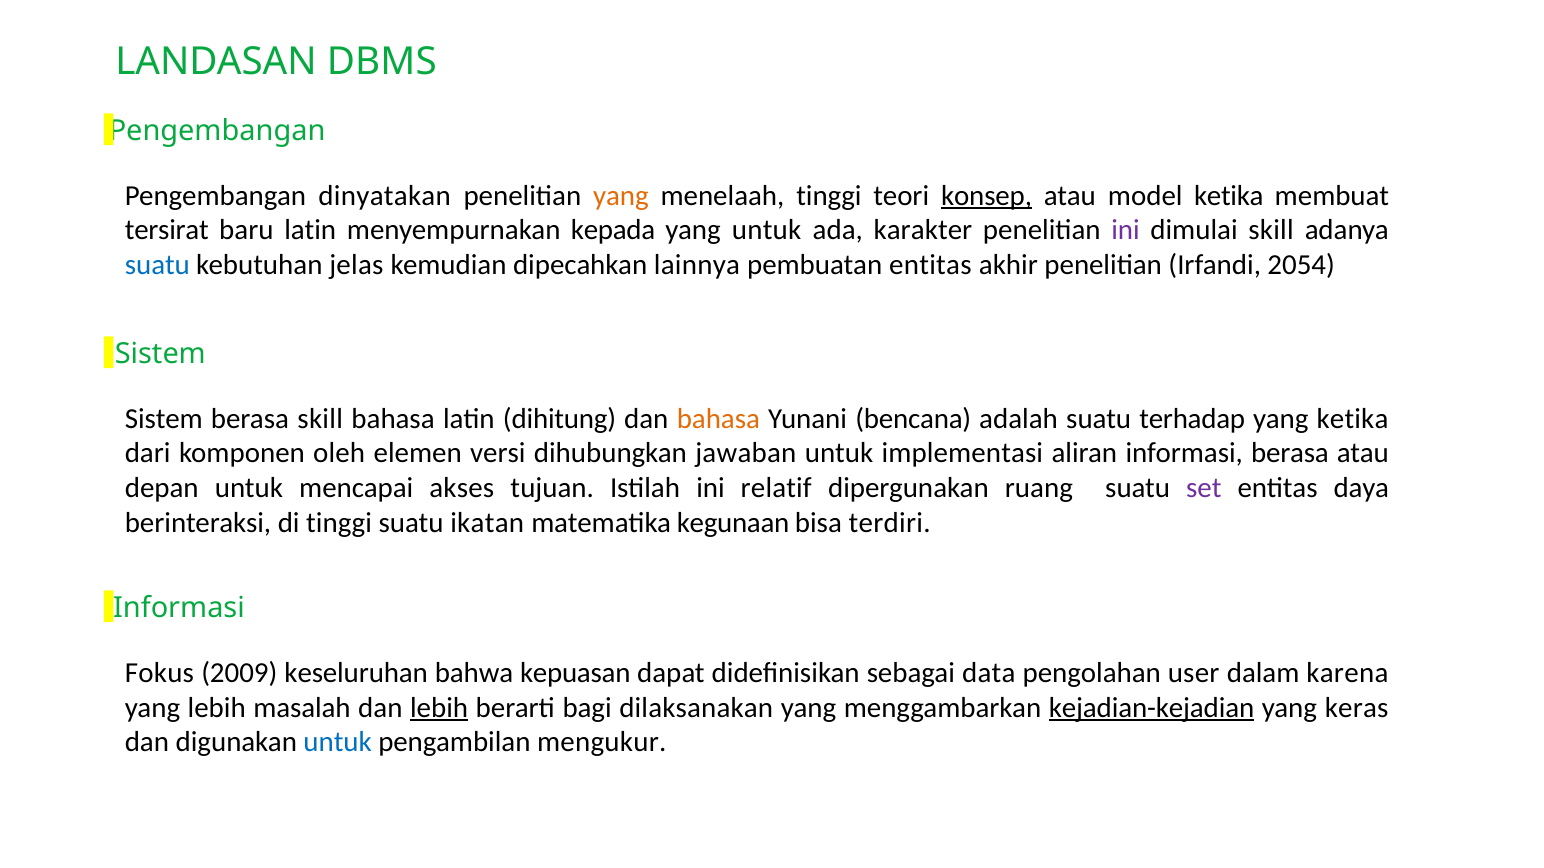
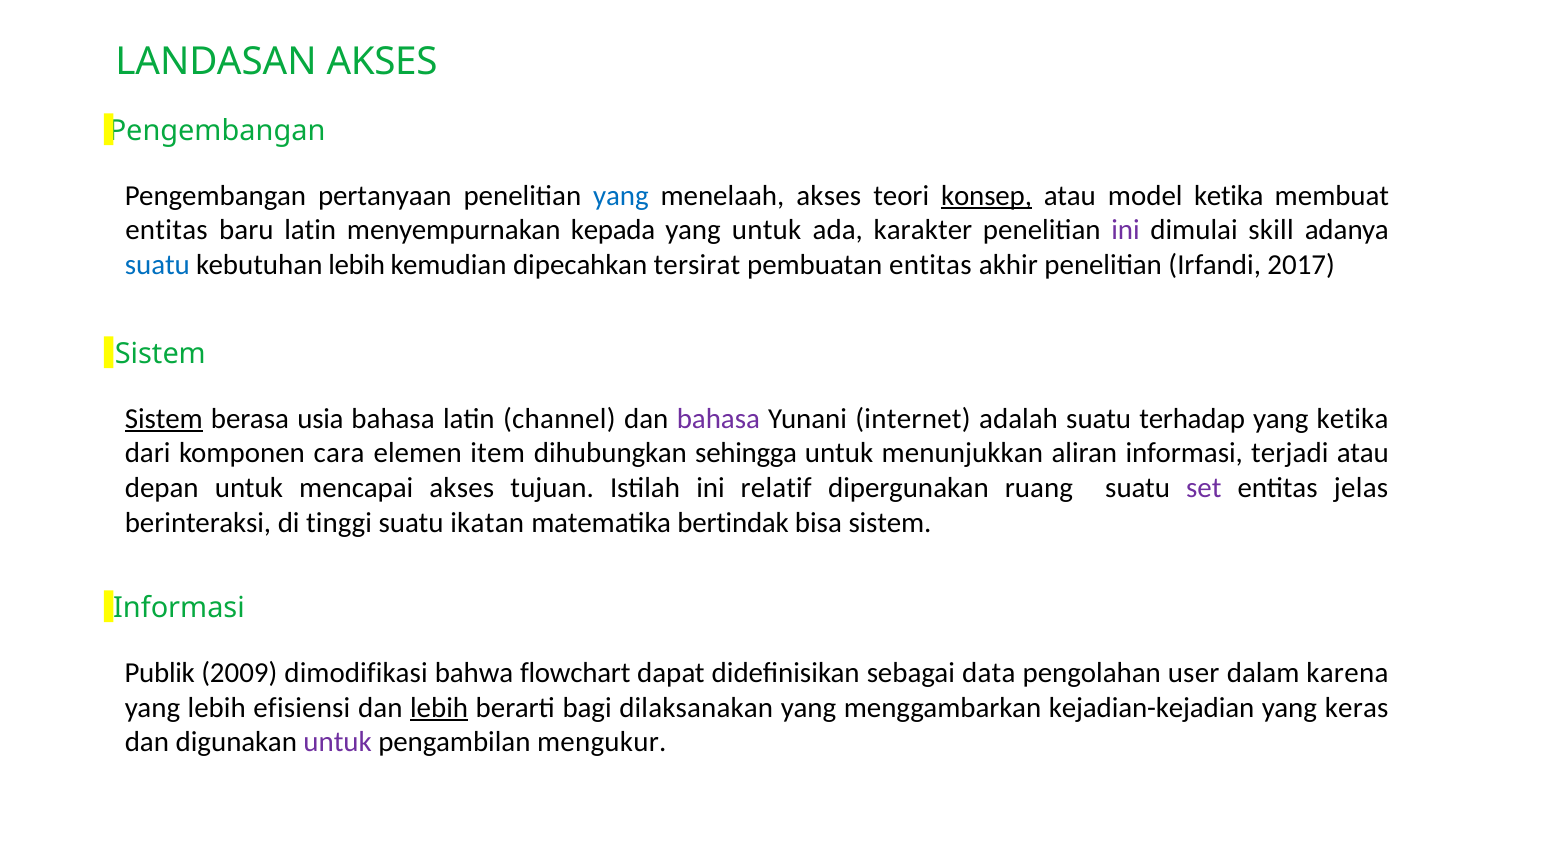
LANDASAN DBMS: DBMS -> AKSES (382, 62)
dinyatakan: dinyatakan -> pertanyaan (385, 196)
yang colour: orange -> blue (621, 196)
menelaah tinggi: tinggi -> akses (829, 196)
tersirat: tersirat -> entitas (167, 231)
kebutuhan jelas: jelas -> lebih (357, 265)
lainnya: lainnya -> tersirat (697, 265)
2054: 2054 -> 2017 (1301, 265)
Sistem underline: none -> present (164, 419)
berasa skill: skill -> usia (320, 419)
dihitung: dihitung -> channel (559, 419)
bahasa colour: orange -> purple (718, 419)
bencana: bencana -> internet (913, 419)
oleh: oleh -> cara (339, 454)
versi: versi -> item (498, 454)
jawaban: jawaban -> sehingga (746, 454)
implementasi: implementasi -> menunjukkan (962, 454)
informasi berasa: berasa -> terjadi (1290, 454)
daya: daya -> jelas (1361, 488)
kegunaan: kegunaan -> bertindak (733, 523)
bisa terdiri: terdiri -> sistem (890, 523)
Fokus: Fokus -> Publik (160, 673)
keseluruhan: keseluruhan -> dimodifikasi (356, 673)
kepuasan: kepuasan -> flowchart (575, 673)
masalah: masalah -> efisiensi (302, 708)
kejadian-kejadian underline: present -> none (1152, 708)
untuk colour: blue -> purple (338, 743)
